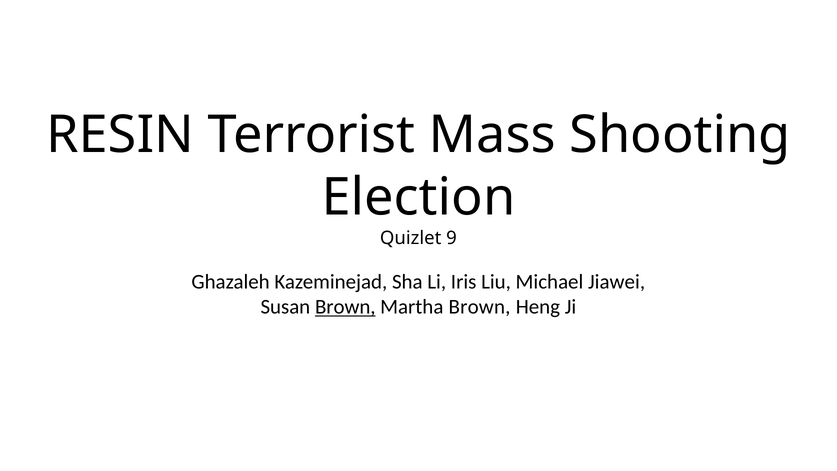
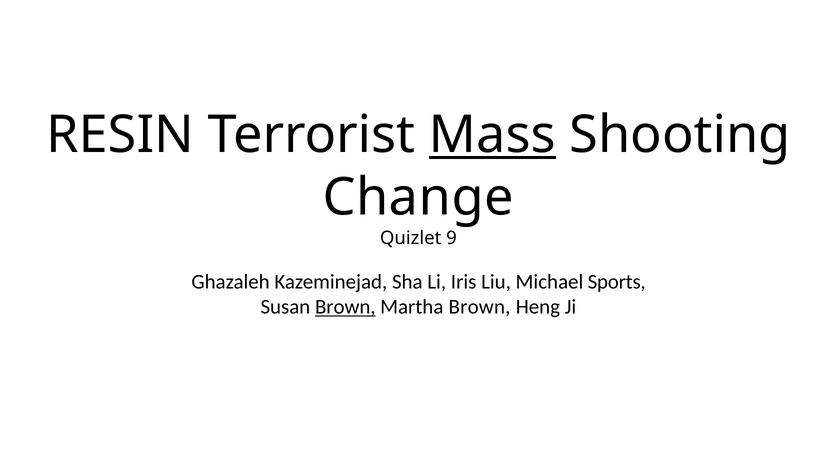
Mass underline: none -> present (492, 135)
Election: Election -> Change (418, 198)
Jiawei: Jiawei -> Sports (617, 282)
